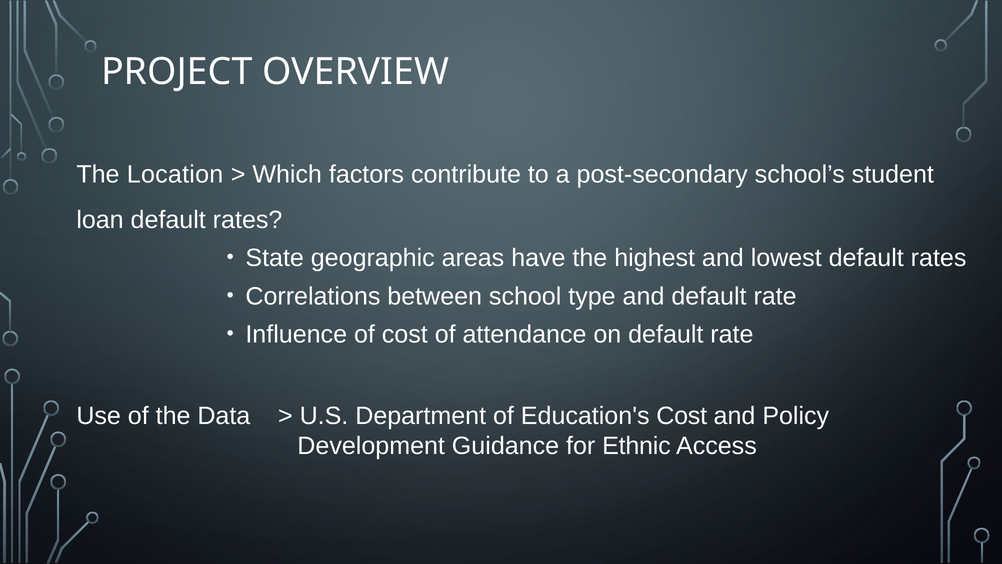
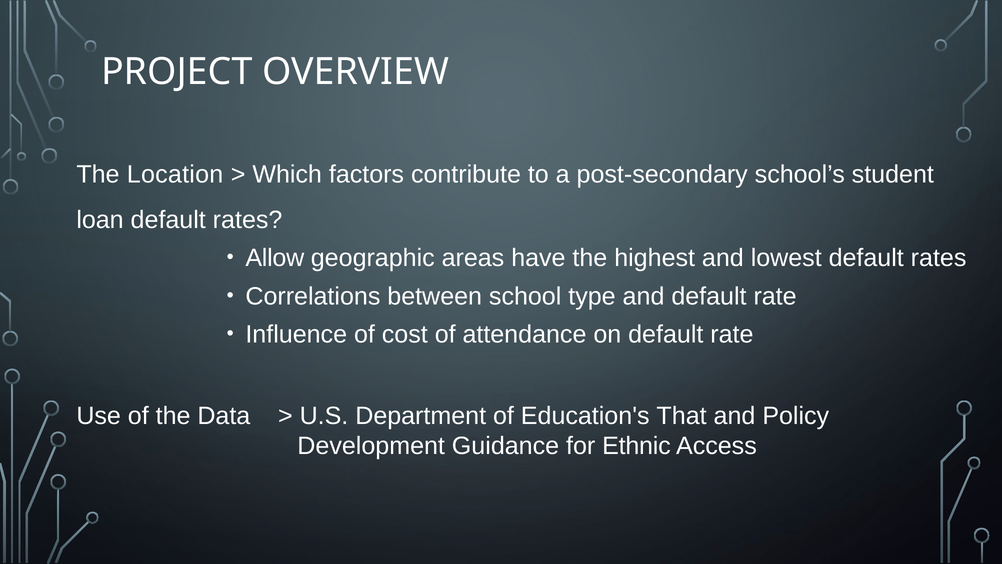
State: State -> Allow (275, 258)
Education's Cost: Cost -> That (682, 415)
